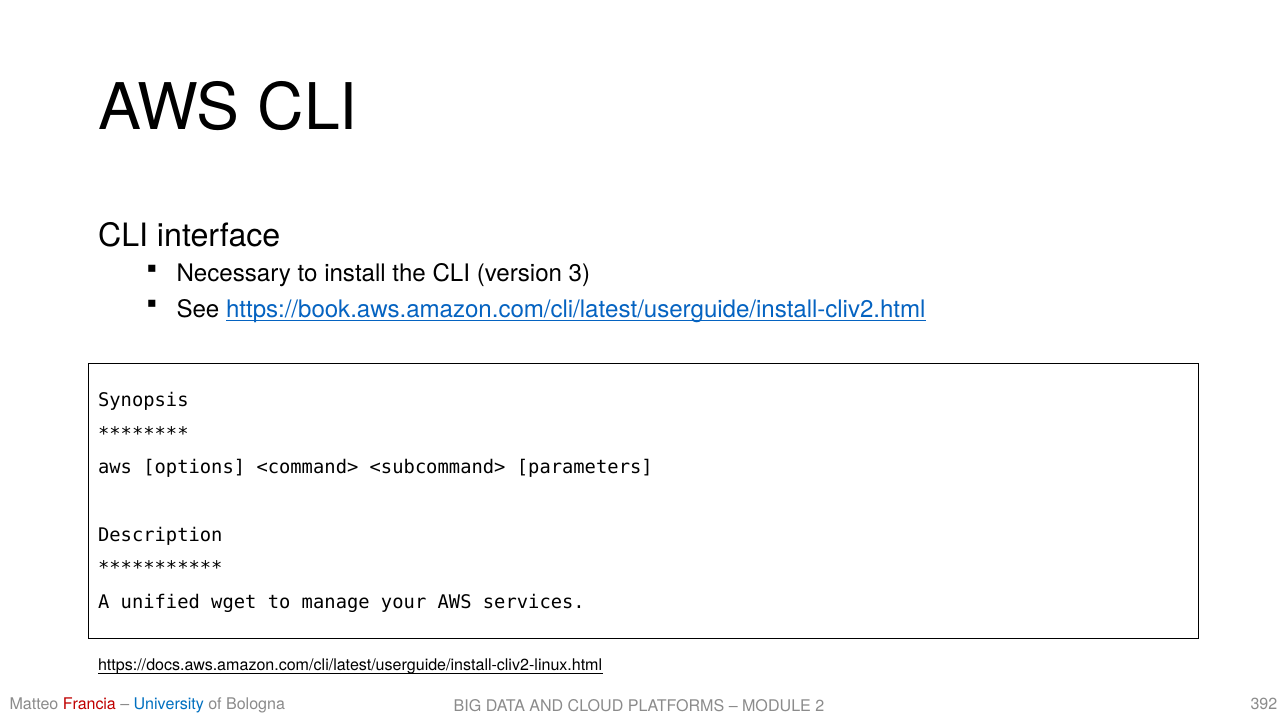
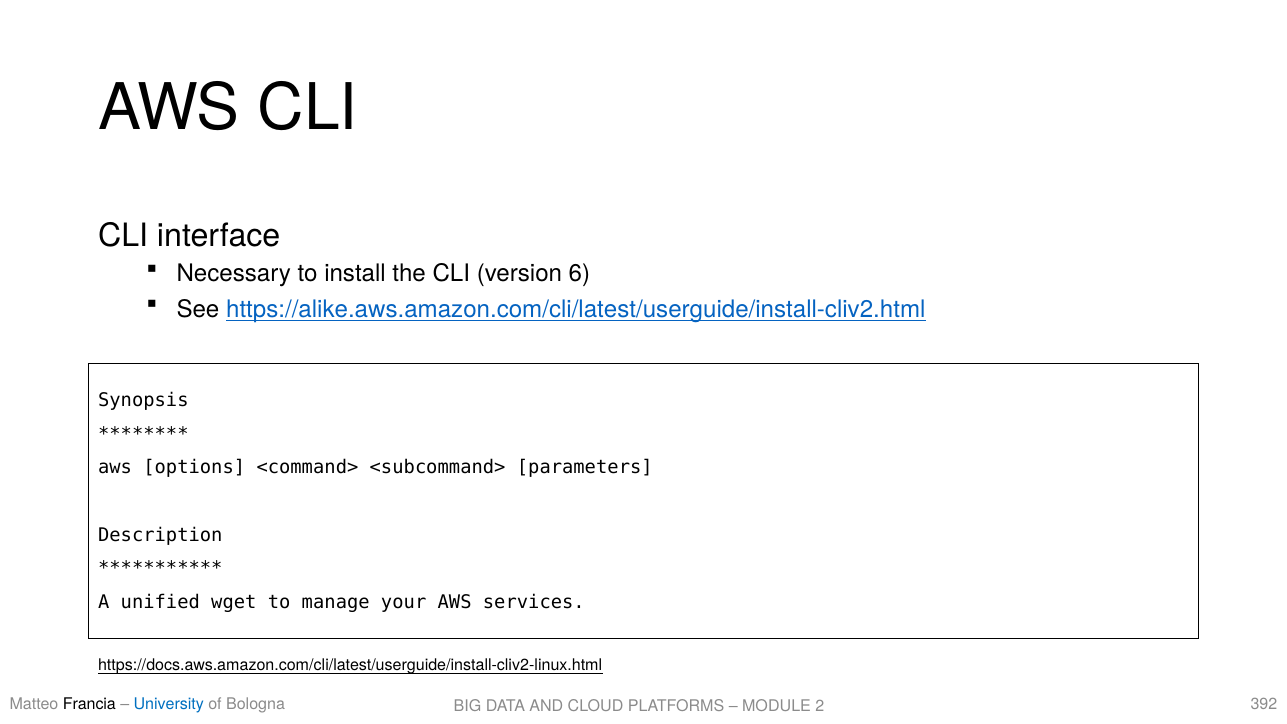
3: 3 -> 6 (579, 273)
https://book.aws.amazon.com/cli/latest/userguide/install-cliv2.html: https://book.aws.amazon.com/cli/latest/userguide/install-cliv2.html -> https://alike.aws.amazon.com/cli/latest/userguide/install-cliv2.html (576, 309)
Francia colour: red -> black (89, 704)
